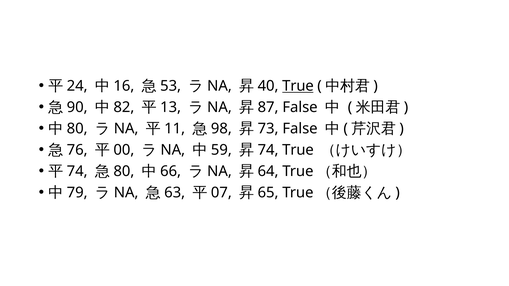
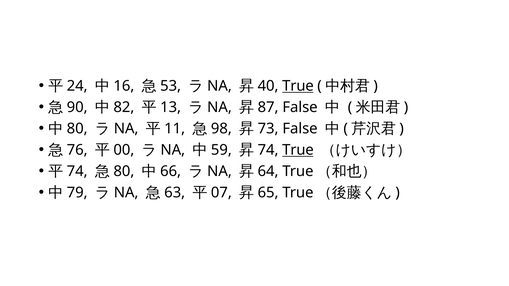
True underline: none -> present (298, 150)
